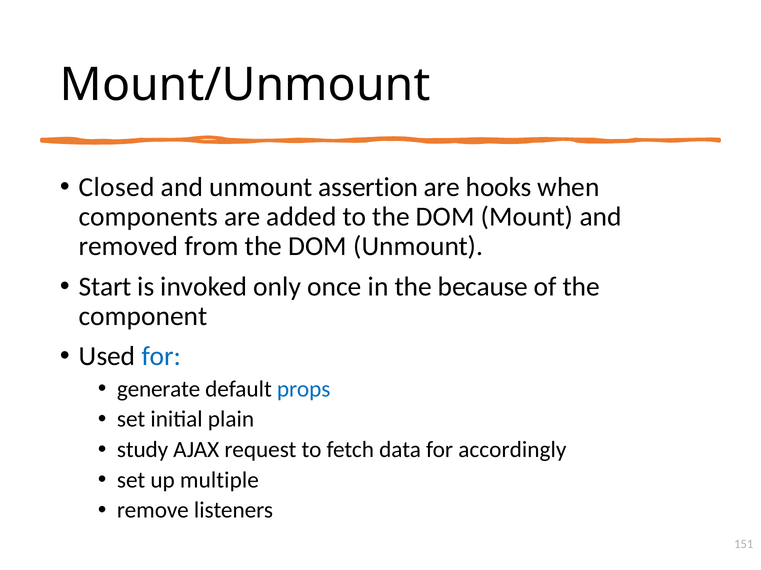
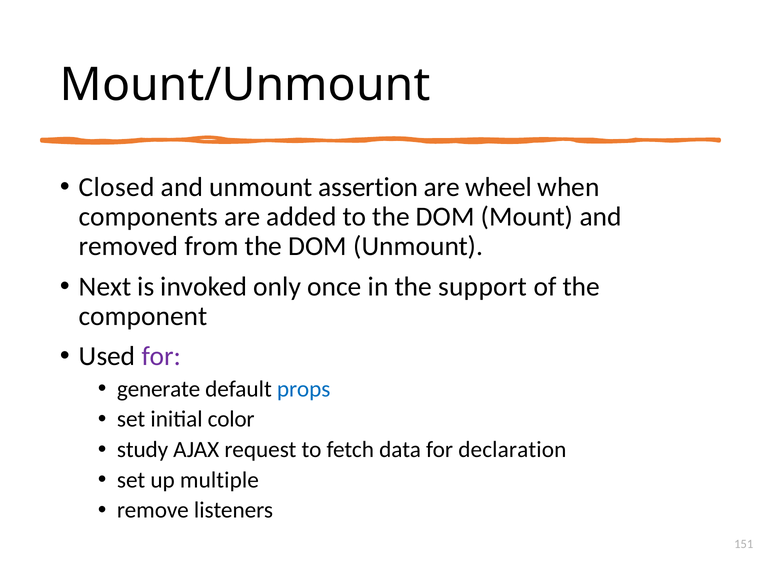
hooks: hooks -> wheel (499, 187)
Start: Start -> Next (105, 287)
because: because -> support (483, 287)
for colour: blue -> purple (161, 357)
plain: plain -> color (231, 420)
accordingly: accordingly -> declaration (512, 450)
